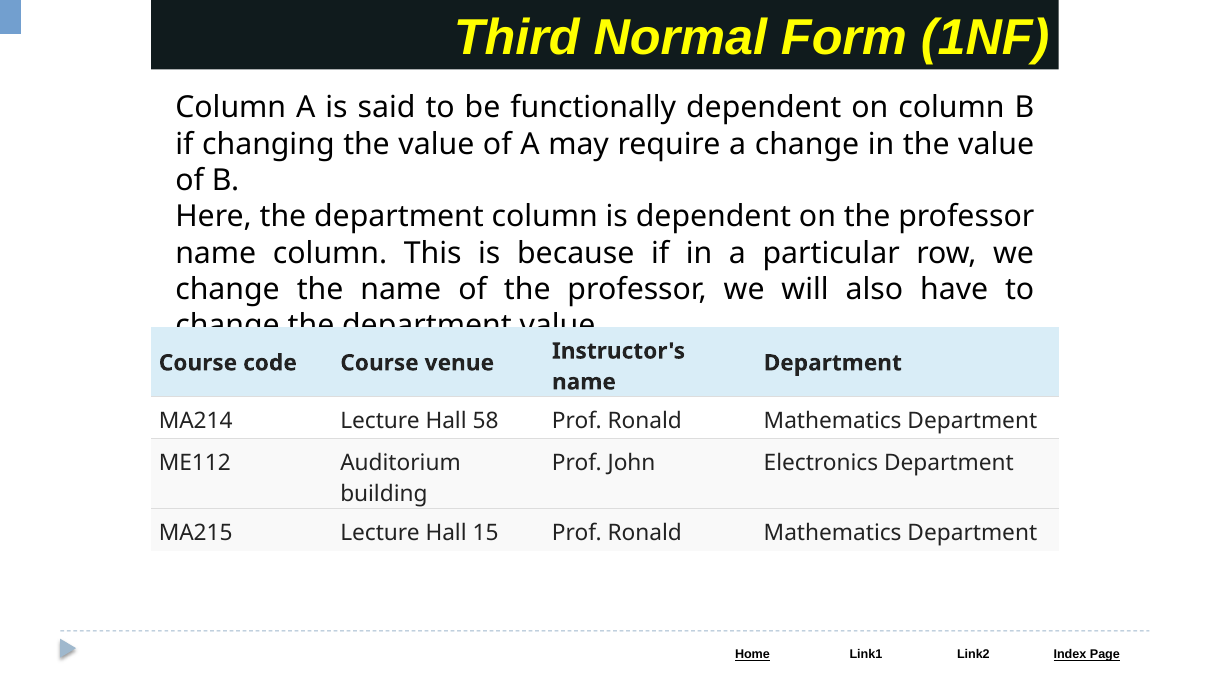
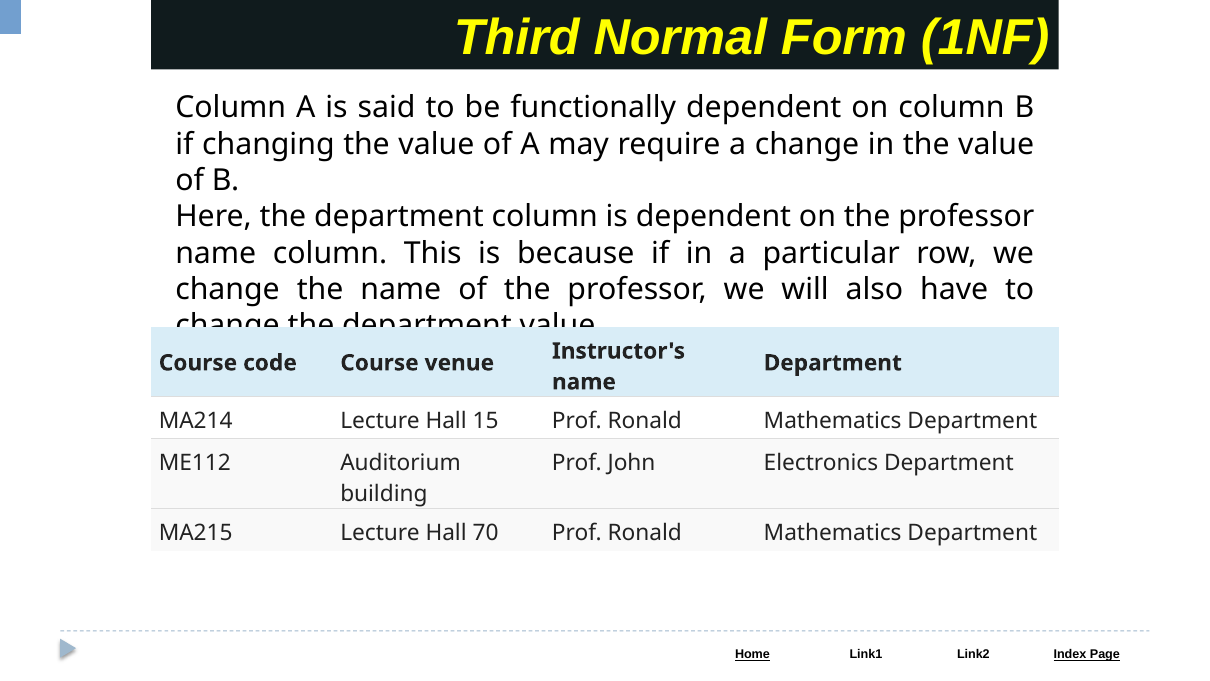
58: 58 -> 15 (486, 420)
15: 15 -> 70 (486, 532)
